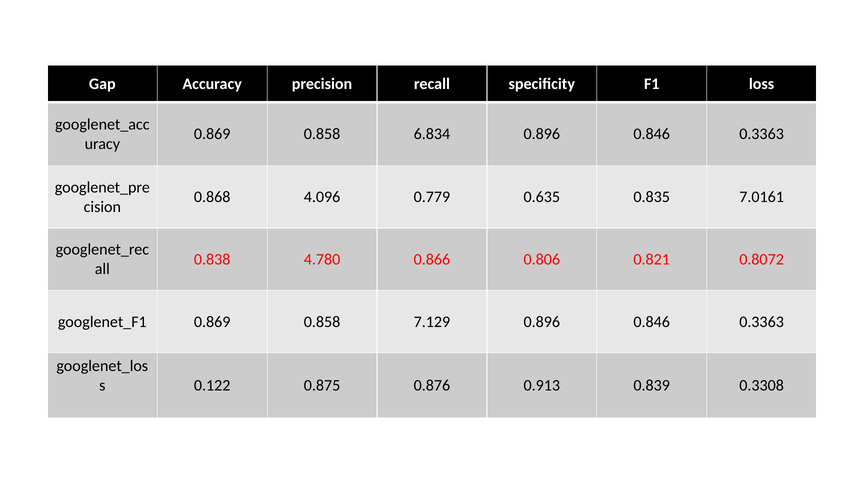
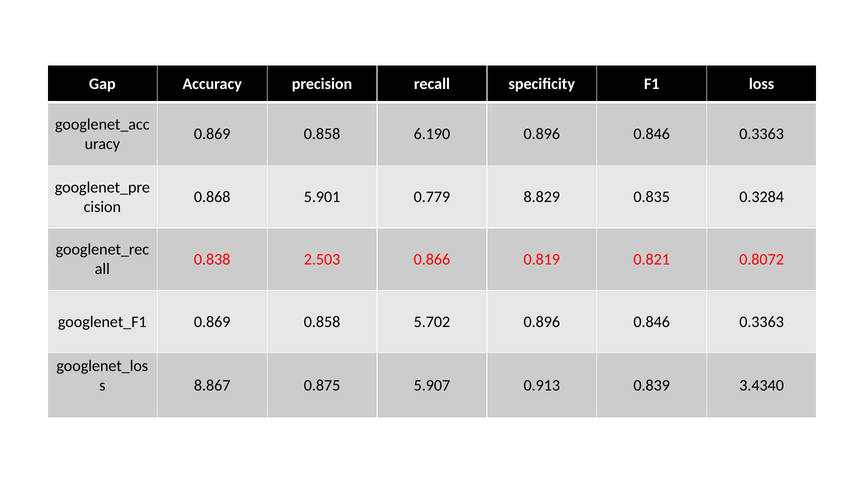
6.834: 6.834 -> 6.190 (432, 134)
4.096: 4.096 -> 5.901 (322, 197)
0.635: 0.635 -> 8.829 (542, 197)
7.0161: 7.0161 -> 0.3284 (762, 197)
4.780: 4.780 -> 2.503 (322, 259)
0.806: 0.806 -> 0.819 (542, 259)
7.129: 7.129 -> 5.702 (432, 322)
0.122: 0.122 -> 8.867 (212, 386)
0.876: 0.876 -> 5.907 (432, 386)
0.3308: 0.3308 -> 3.4340 (762, 386)
